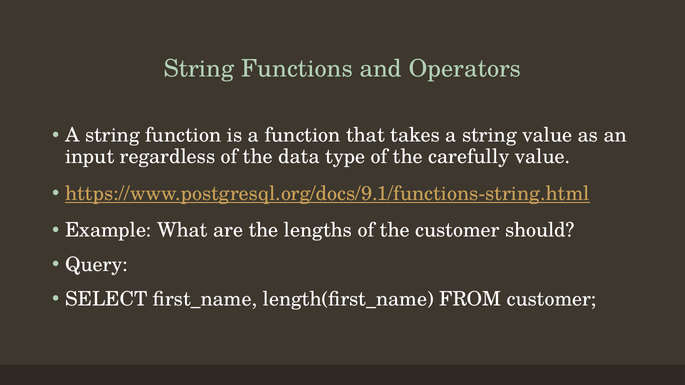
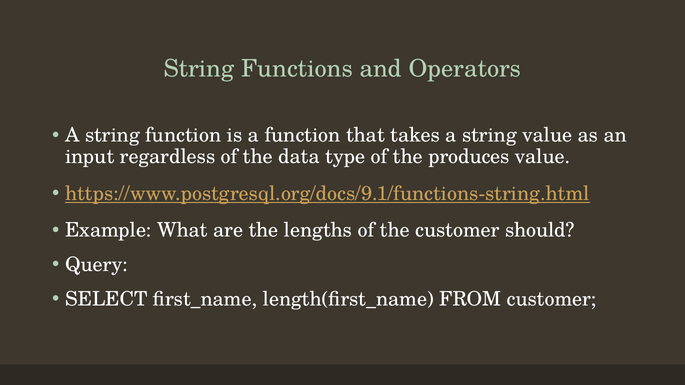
carefully: carefully -> produces (469, 157)
